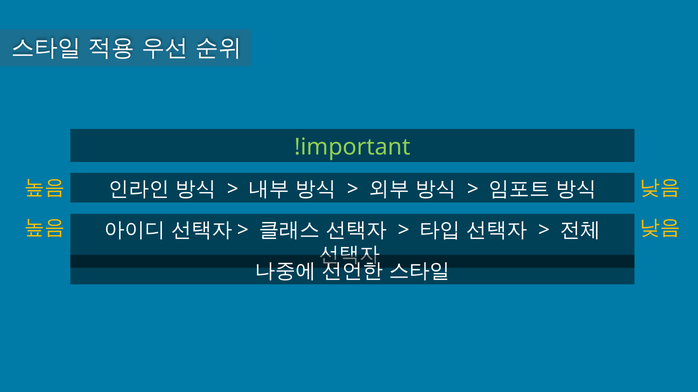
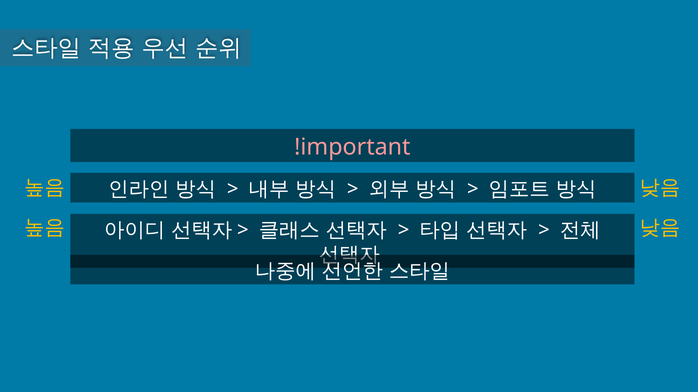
!important colour: light green -> pink (352, 147)
